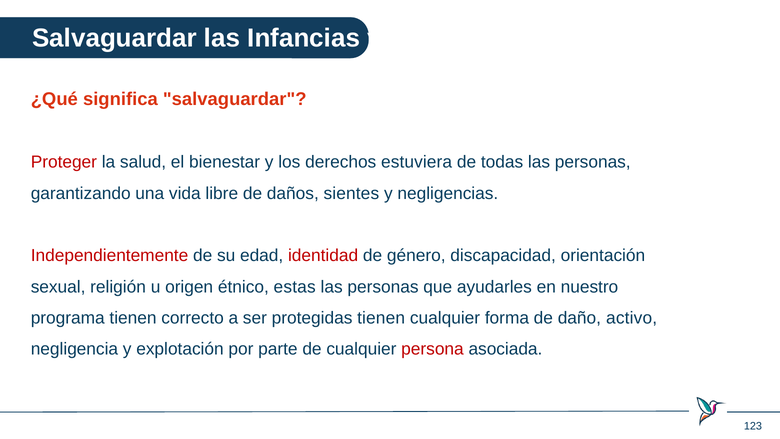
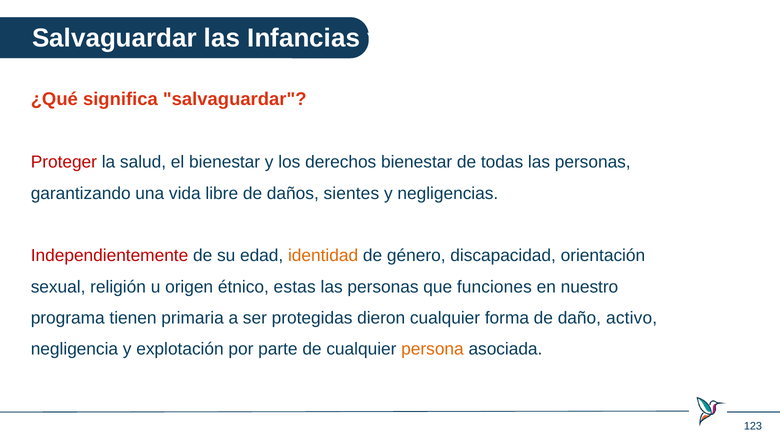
derechos estuviera: estuviera -> bienestar (417, 162)
identidad colour: red -> orange (323, 256)
ayudarles: ayudarles -> funciones (494, 287)
correcto: correcto -> primaria (193, 318)
protegidas tienen: tienen -> dieron (381, 318)
persona colour: red -> orange (432, 349)
